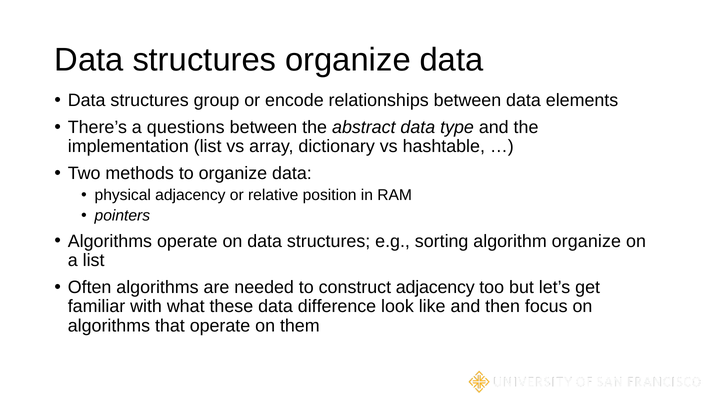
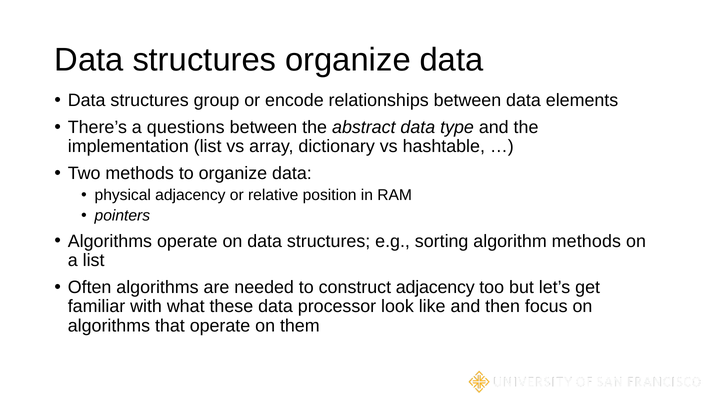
algorithm organize: organize -> methods (586, 241)
difference: difference -> processor (337, 306)
